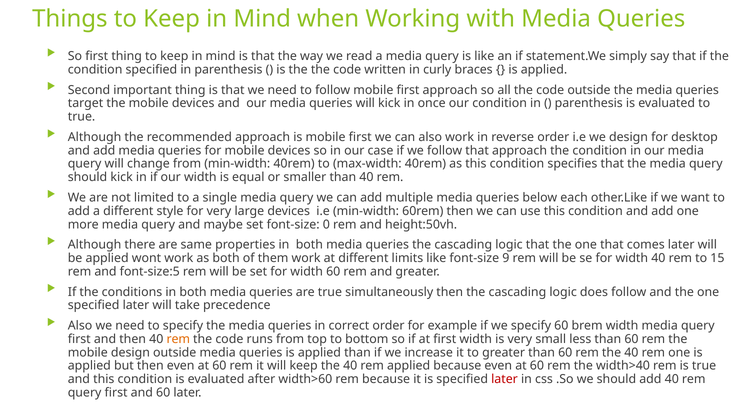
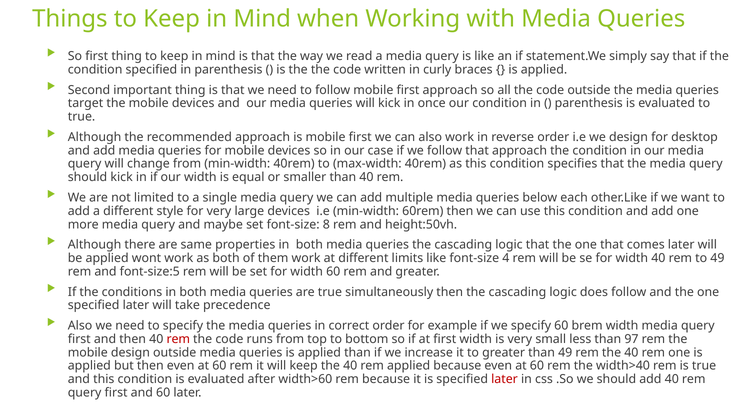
0: 0 -> 8 (326, 224)
9: 9 -> 4 (506, 258)
to 15: 15 -> 49 (717, 258)
rem colour: orange -> red (178, 339)
less than 60: 60 -> 97 (631, 339)
greater than 60: 60 -> 49 (565, 352)
